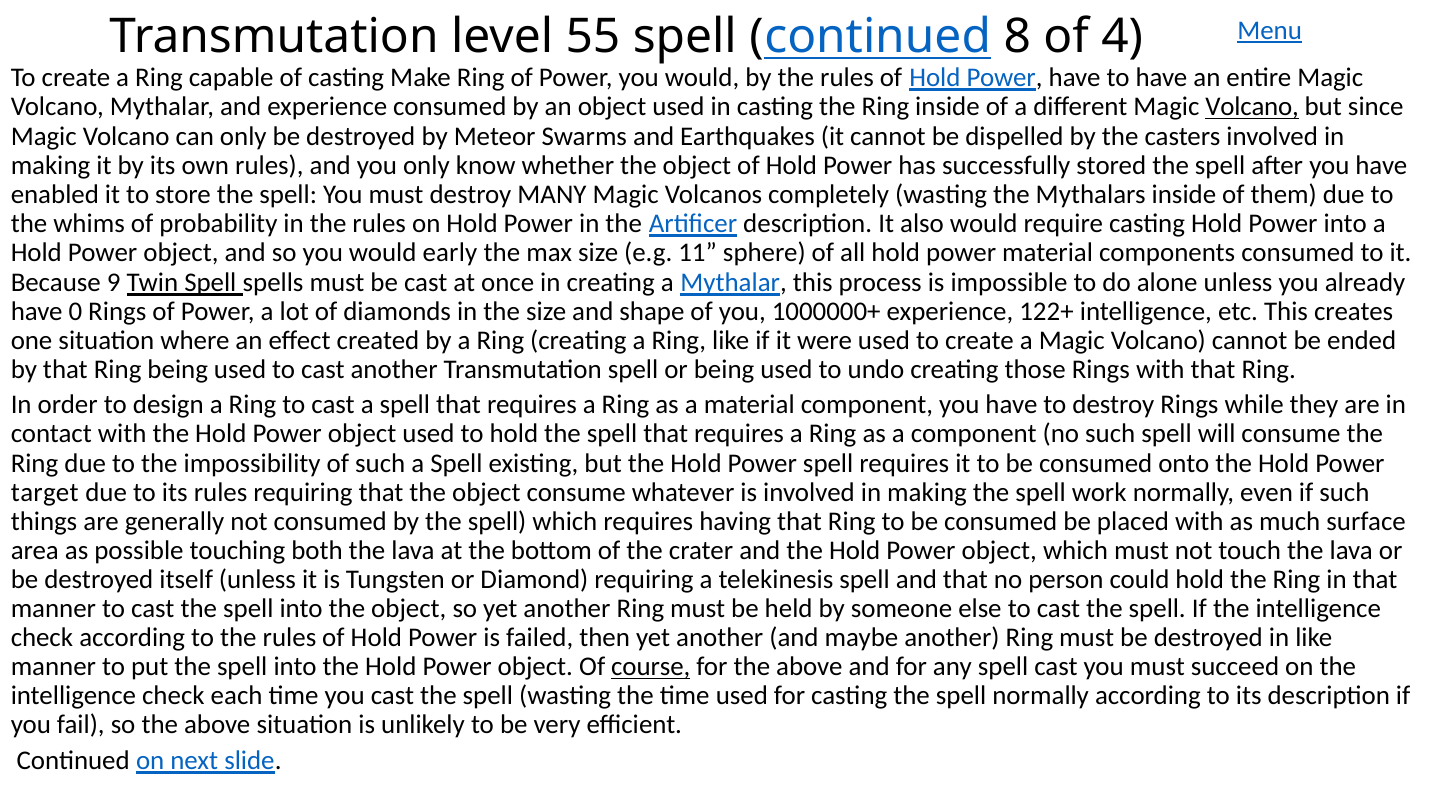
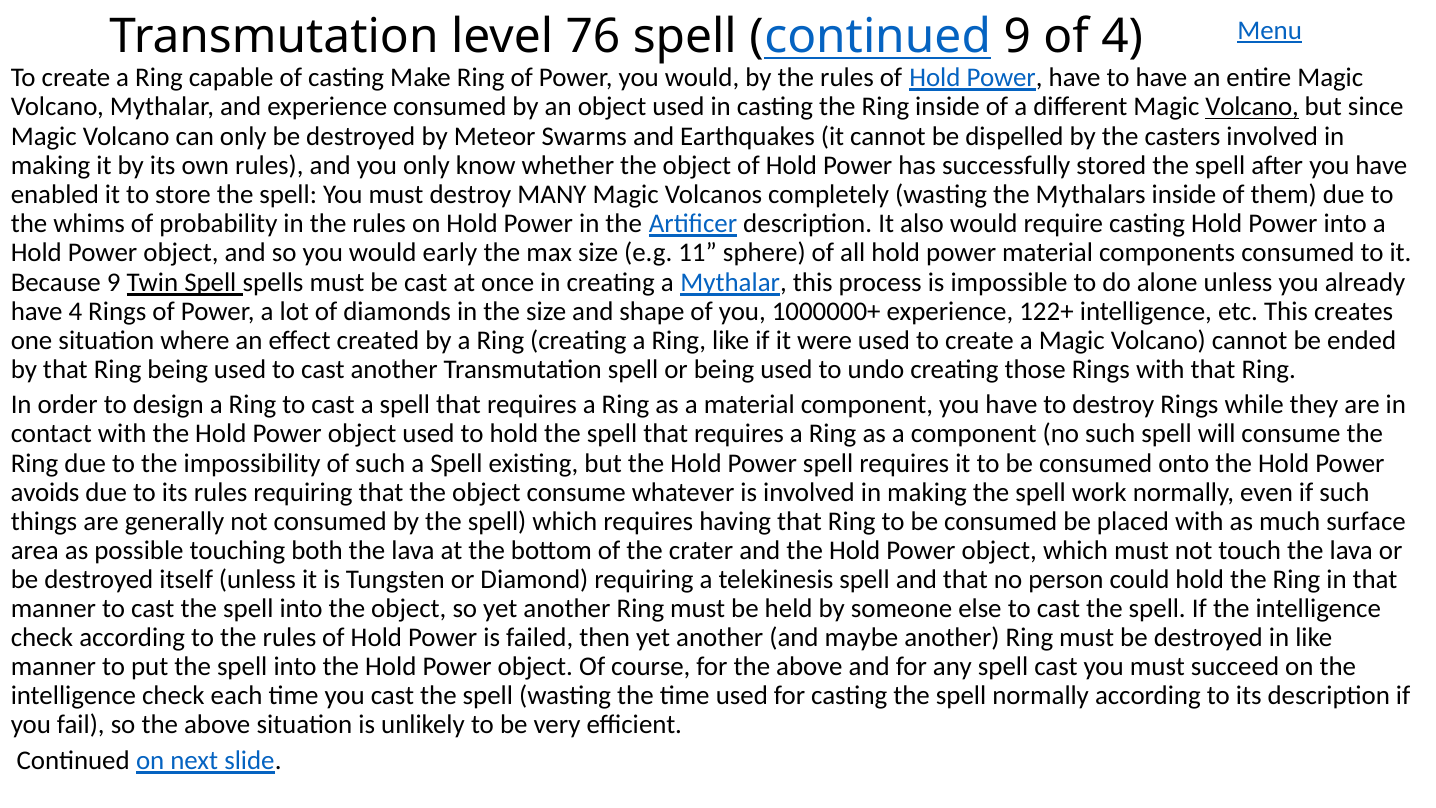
55: 55 -> 76 (593, 36)
continued 8: 8 -> 9 (1017, 36)
have 0: 0 -> 4 (75, 312)
target: target -> avoids (45, 492)
course underline: present -> none (651, 667)
